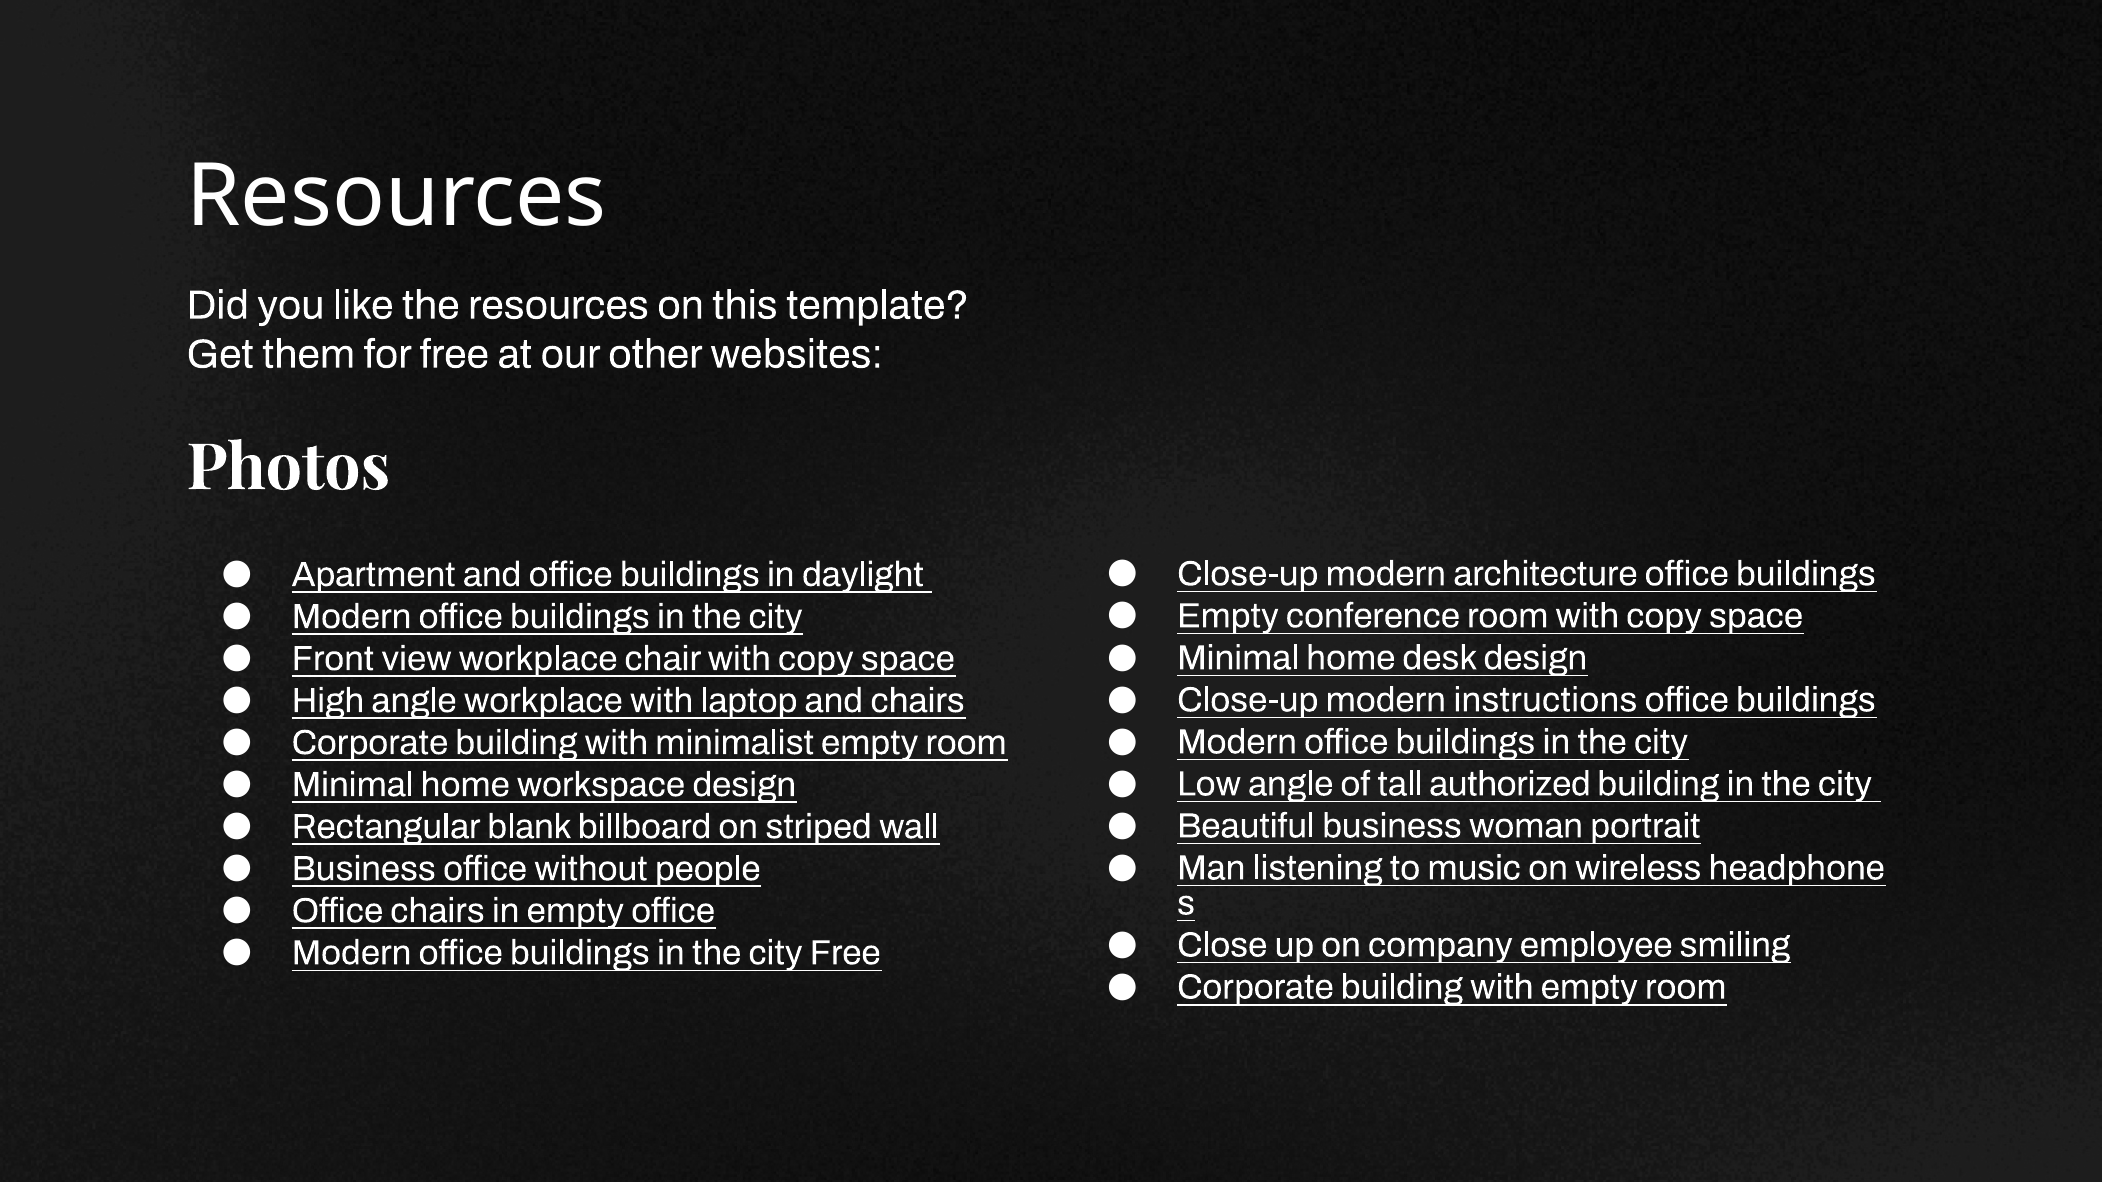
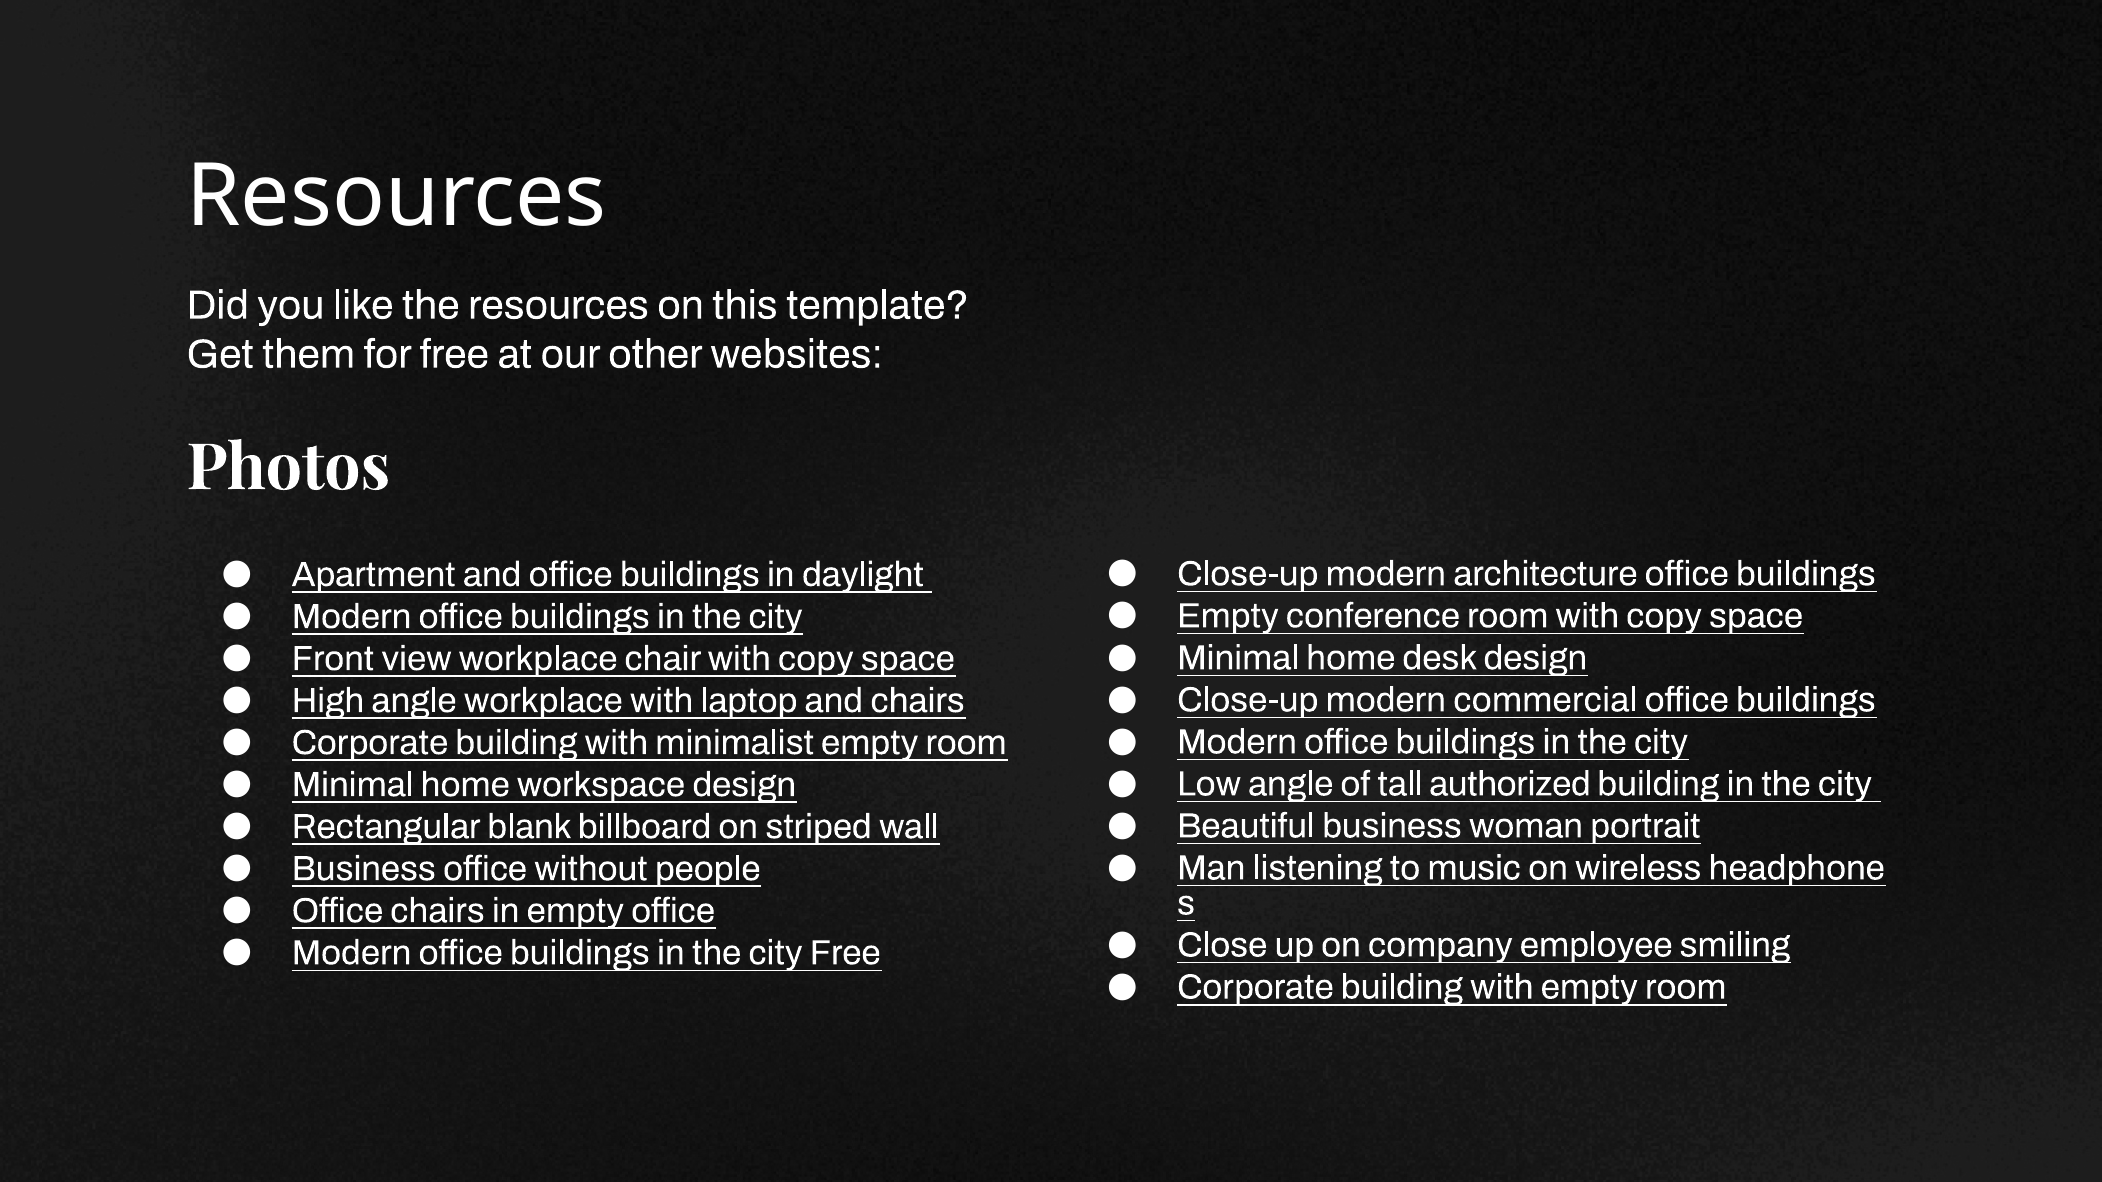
instructions: instructions -> commercial (1545, 700)
